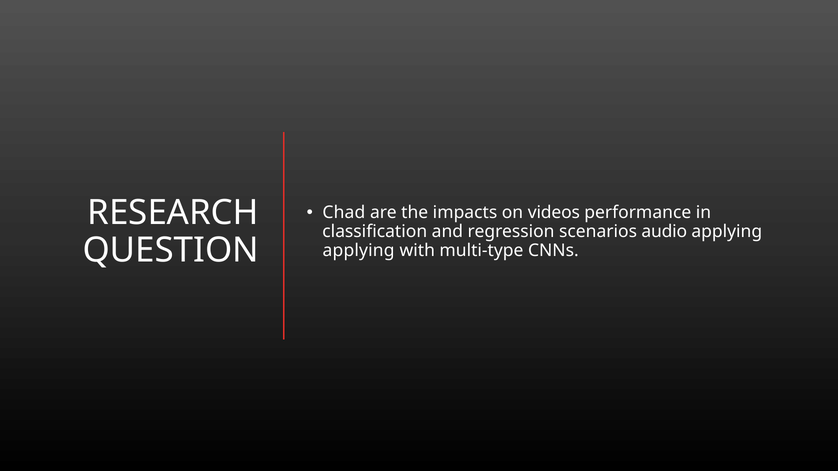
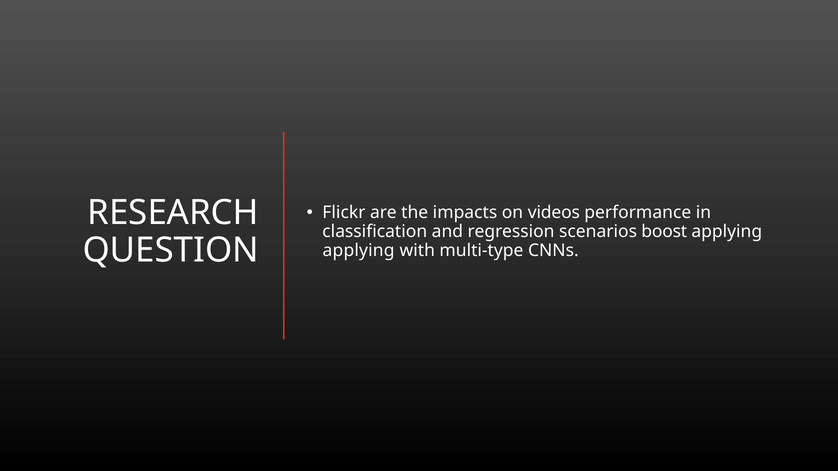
Chad: Chad -> Flickr (344, 213)
audio: audio -> boost (664, 232)
